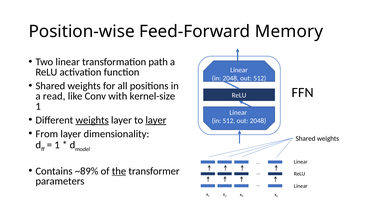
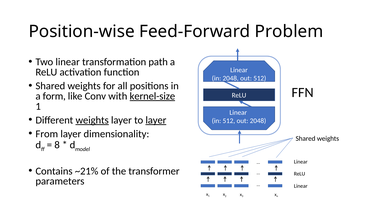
Memory: Memory -> Problem (289, 31)
read: read -> form (54, 96)
kernel-size underline: none -> present (152, 96)
1: 1 -> 8 (57, 145)
~89%: ~89% -> ~21% (87, 171)
the underline: present -> none (119, 171)
